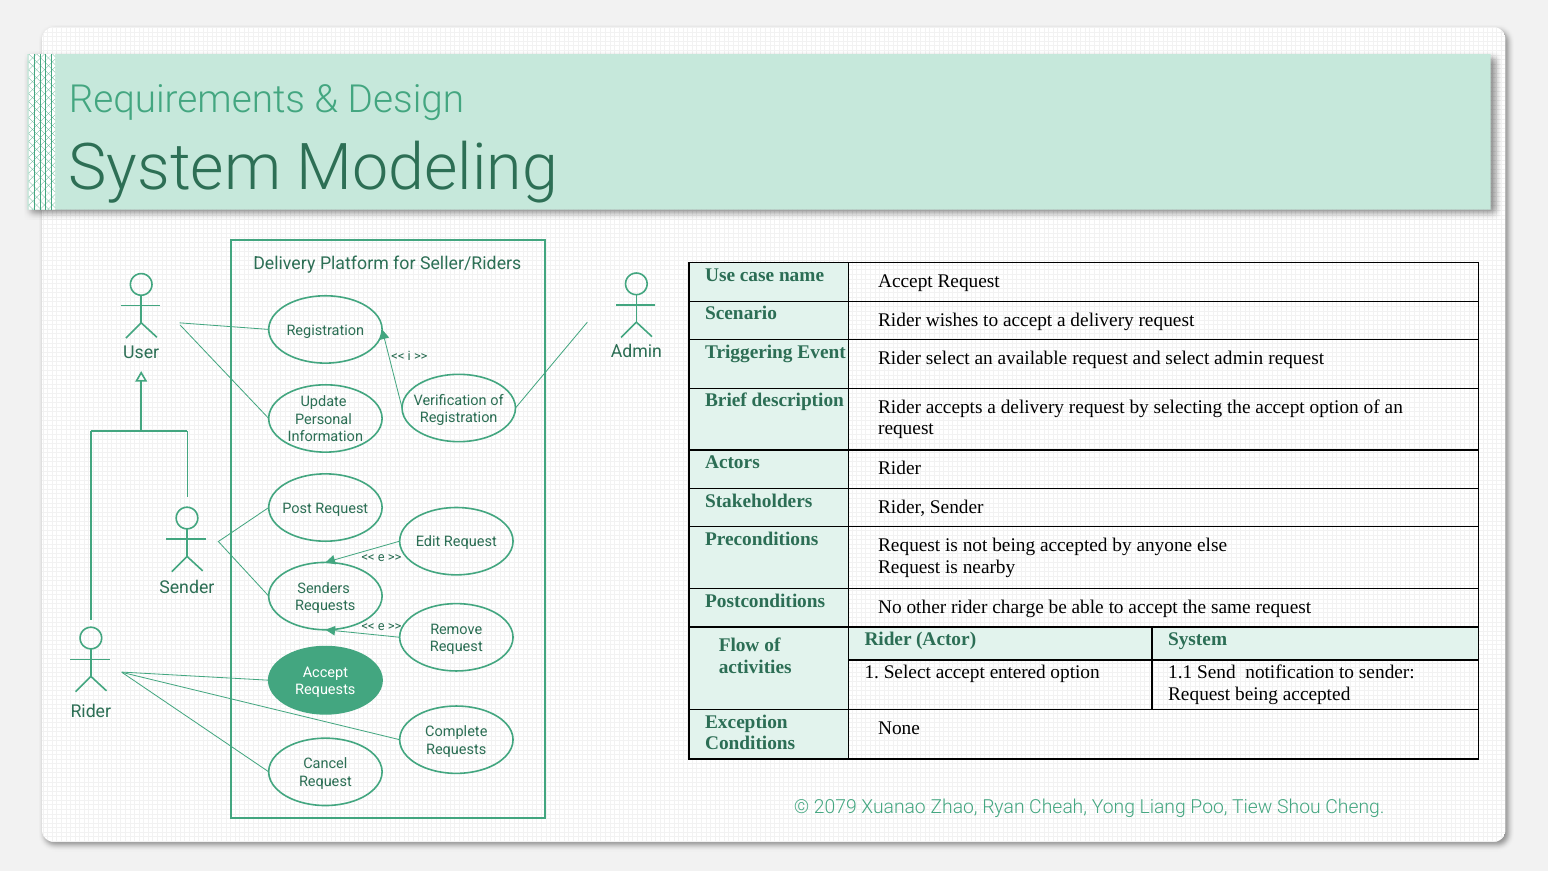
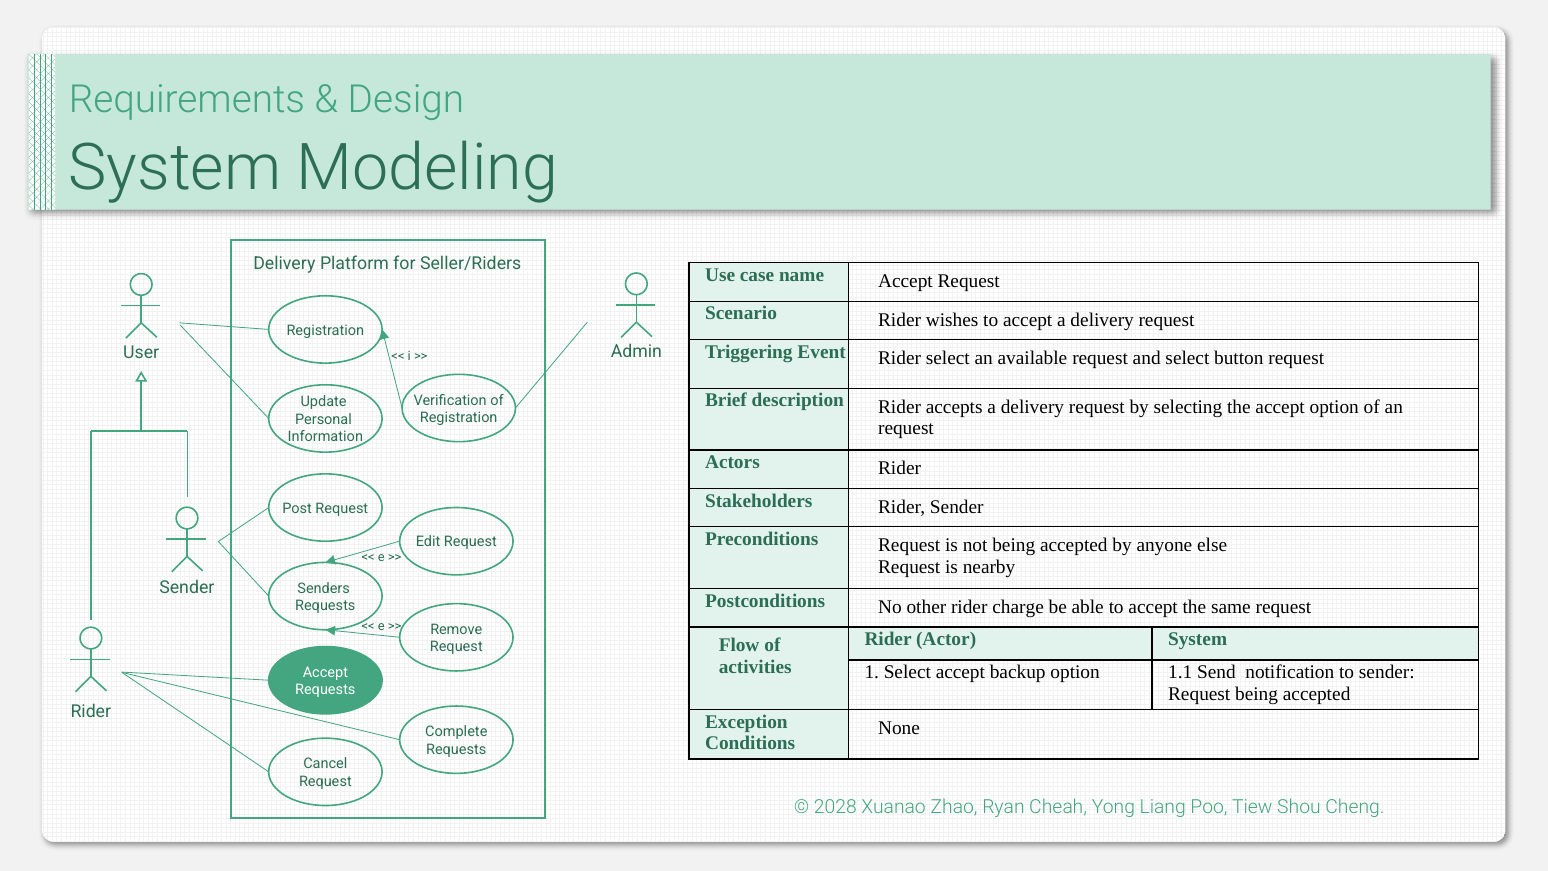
select admin: admin -> button (1239, 358)
entered: entered -> backup (1018, 672)
2079: 2079 -> 2028 (835, 806)
